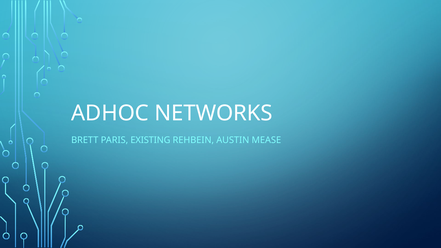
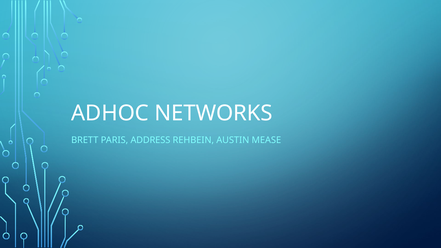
EXISTING: EXISTING -> ADDRESS (150, 140)
